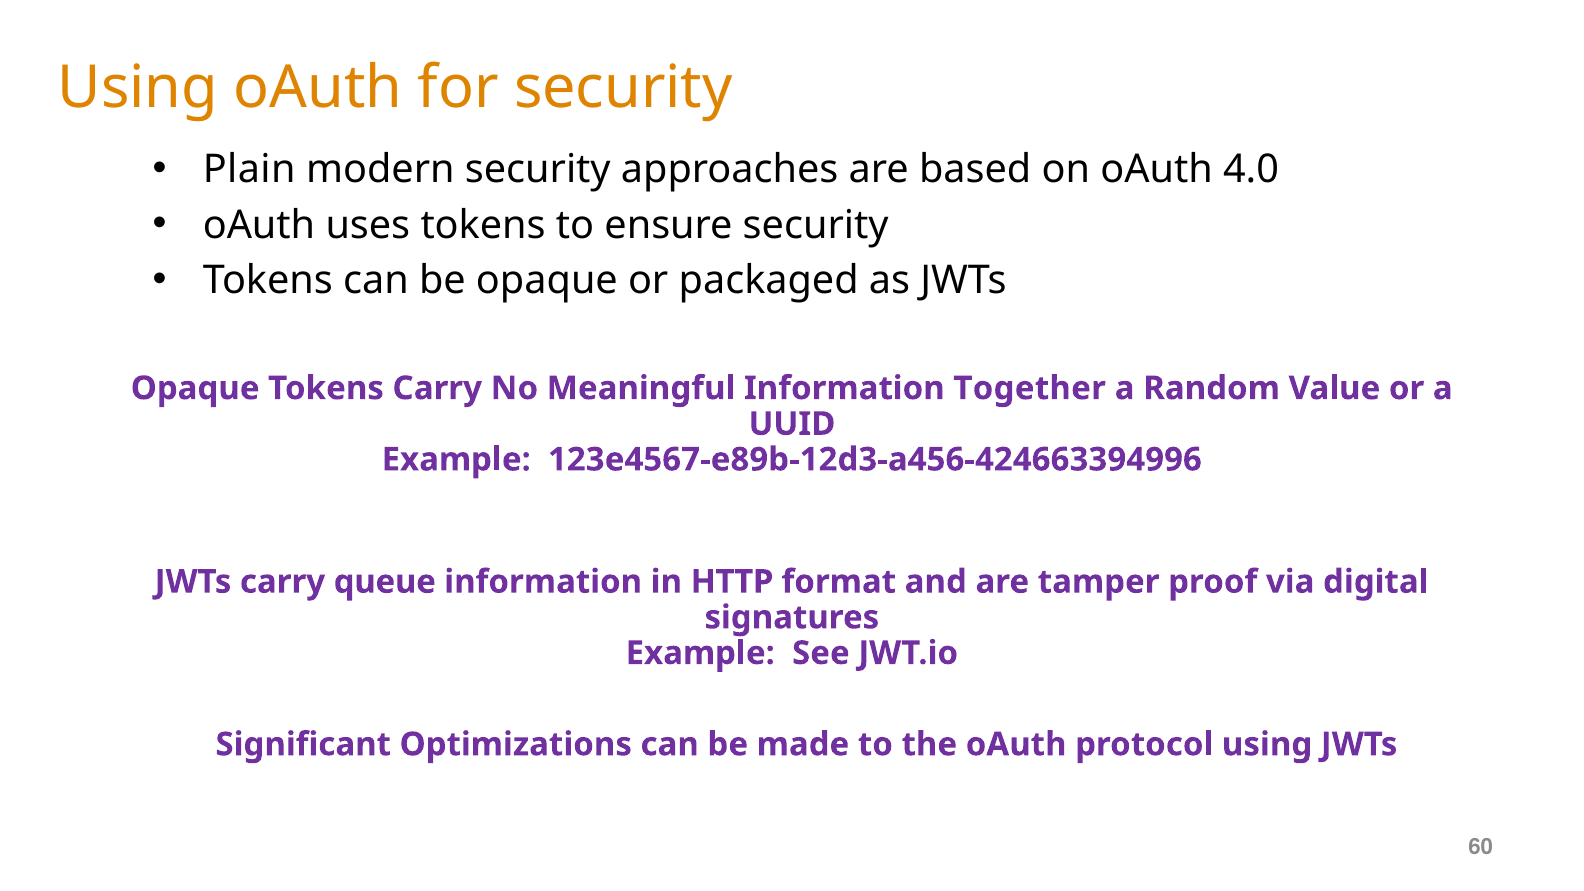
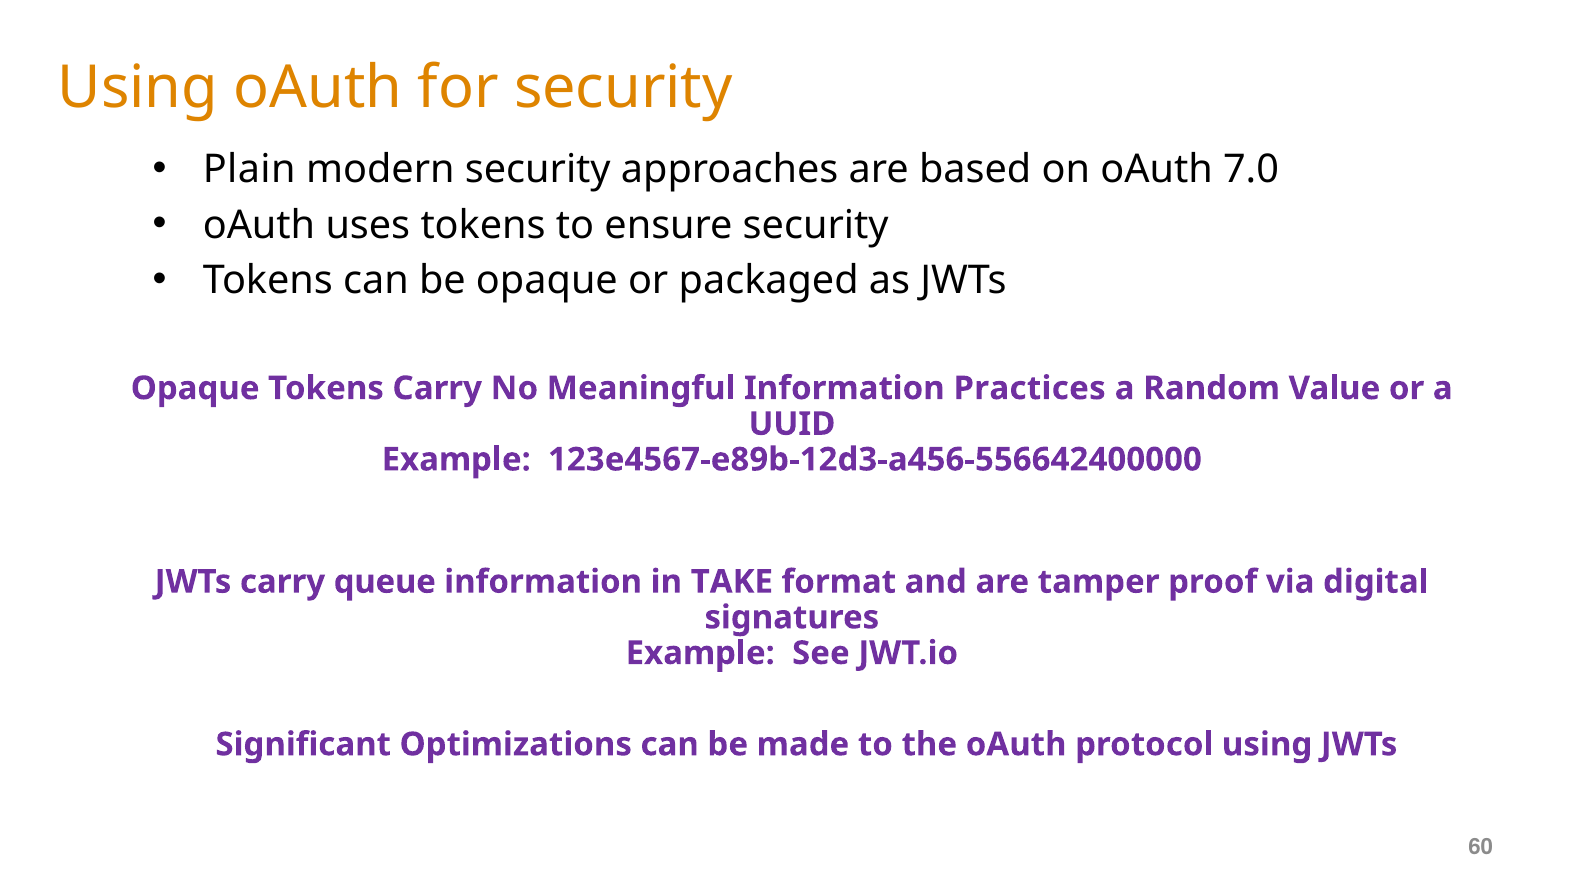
4.0: 4.0 -> 7.0 (1251, 170)
Together: Together -> Practices (1030, 388)
123e4567-e89b-12d3-a456-424663394996: 123e4567-e89b-12d3-a456-424663394996 -> 123e4567-e89b-12d3-a456-556642400000 (875, 460)
HTTP: HTTP -> TAKE (732, 582)
